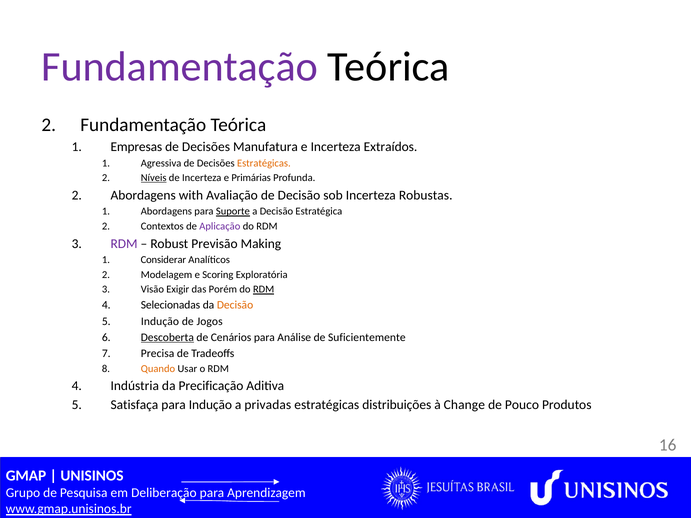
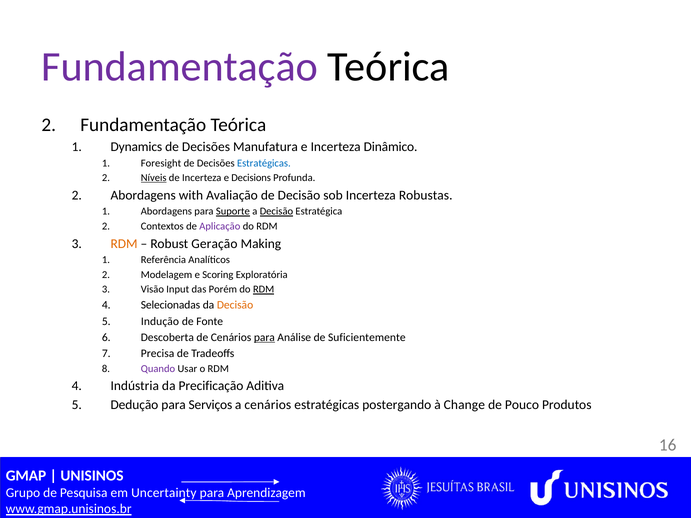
Empresas: Empresas -> Dynamics (136, 147)
Extraídos: Extraídos -> Dinâmico (391, 147)
Agressiva: Agressiva -> Foresight (161, 163)
Estratégicas colour: orange -> blue (264, 163)
Primárias: Primárias -> Decisions (251, 178)
Decisão underline: none -> present (276, 212)
RDM colour: purple -> orange (124, 244)
Previsão: Previsão -> Geração (214, 244)
Considerar: Considerar -> Referência (163, 260)
Exigir: Exigir -> Input (178, 290)
Jogos: Jogos -> Fonte (210, 321)
Descoberta underline: present -> none (167, 338)
para underline: none -> present (264, 338)
Quando colour: orange -> purple (158, 369)
Satisfaça: Satisfaça -> Dedução (134, 405)
para Indução: Indução -> Serviços (210, 405)
a privadas: privadas -> cenários (268, 405)
distribuições: distribuições -> postergando (397, 405)
Deliberação: Deliberação -> Uncertainty (164, 493)
